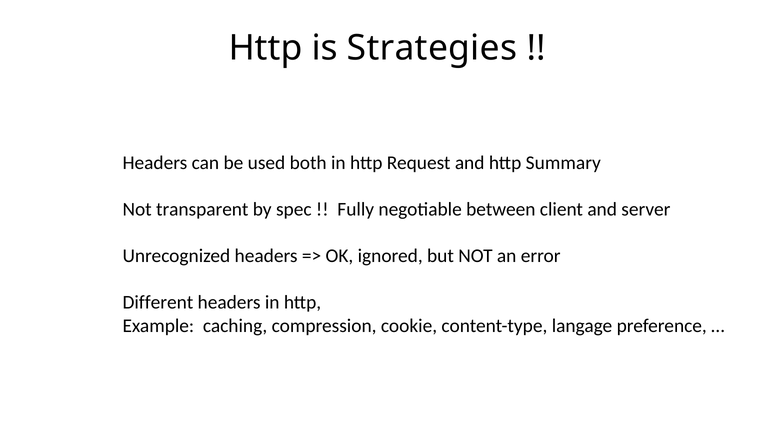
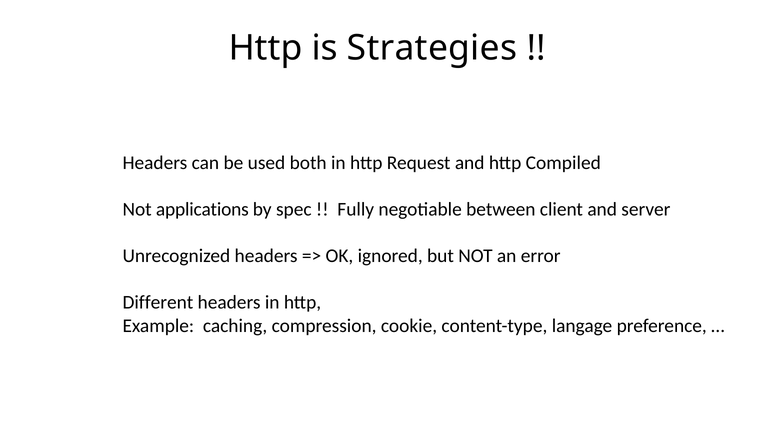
Summary: Summary -> Compiled (563, 163)
transparent: transparent -> applications (202, 209)
